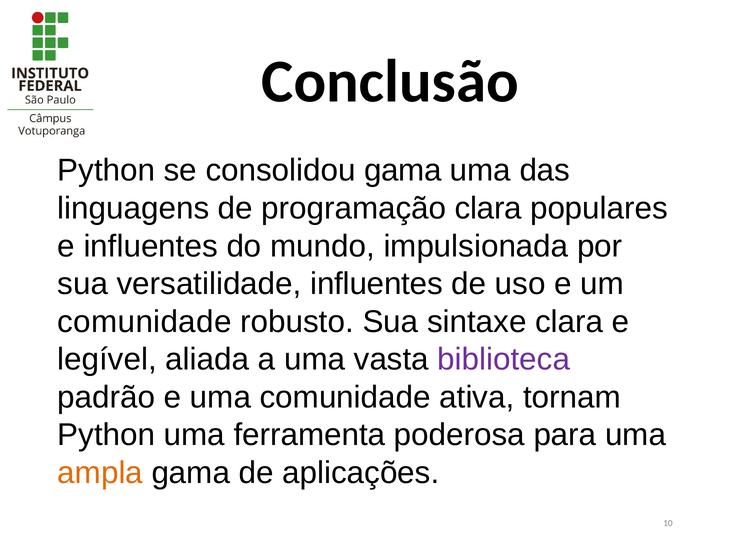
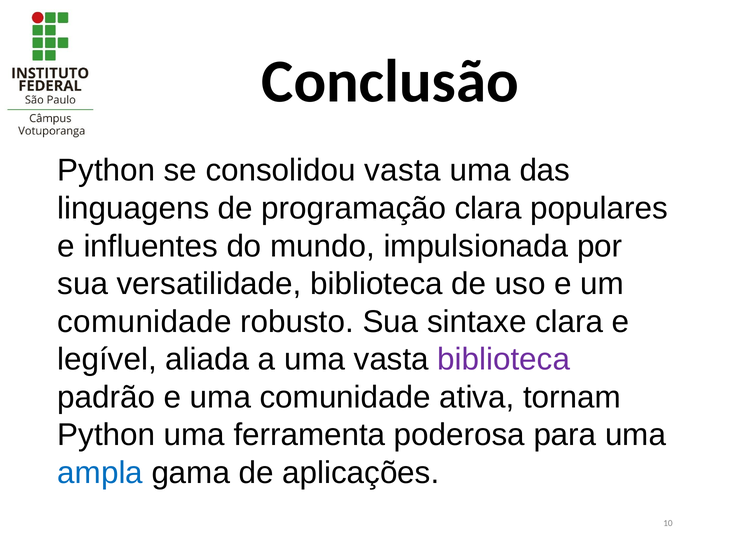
consolidou gama: gama -> vasta (403, 170)
versatilidade influentes: influentes -> biblioteca (377, 284)
ampla colour: orange -> blue (100, 472)
